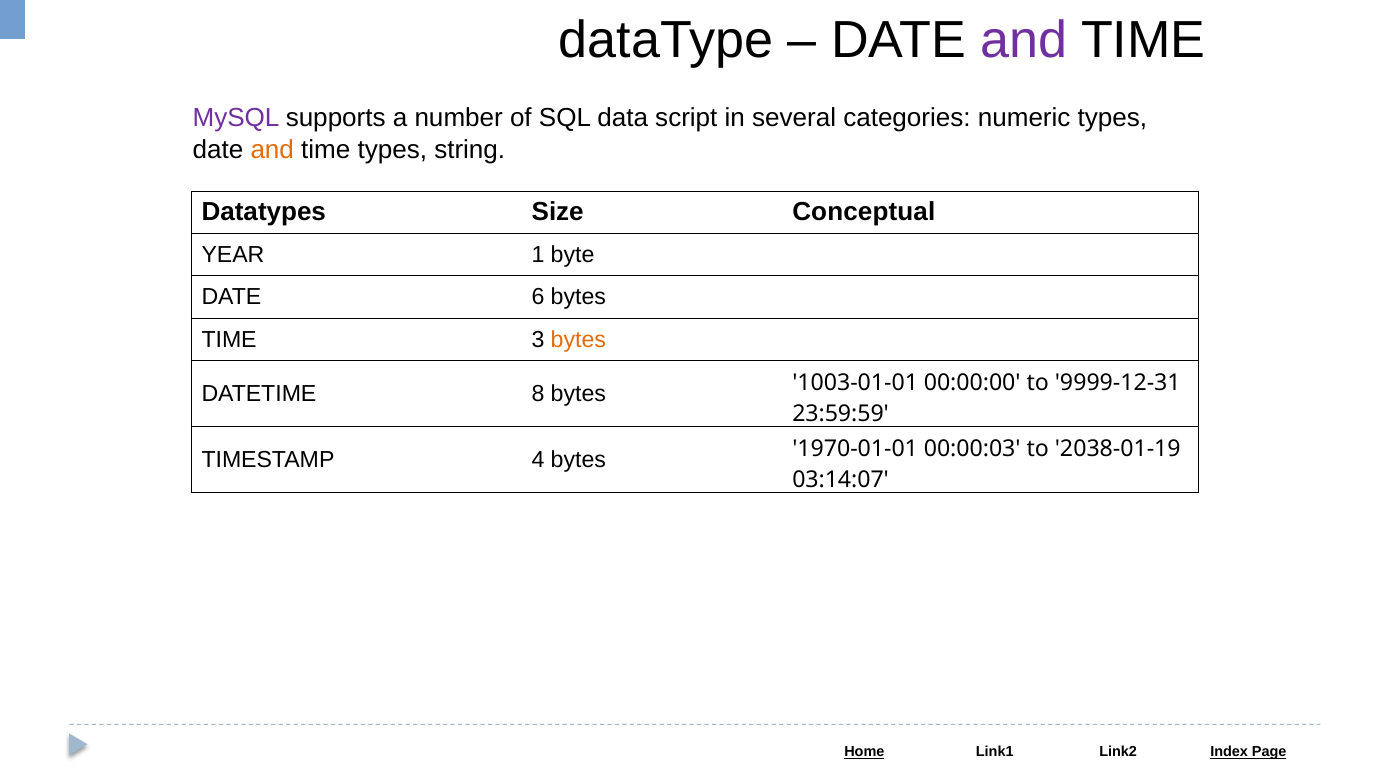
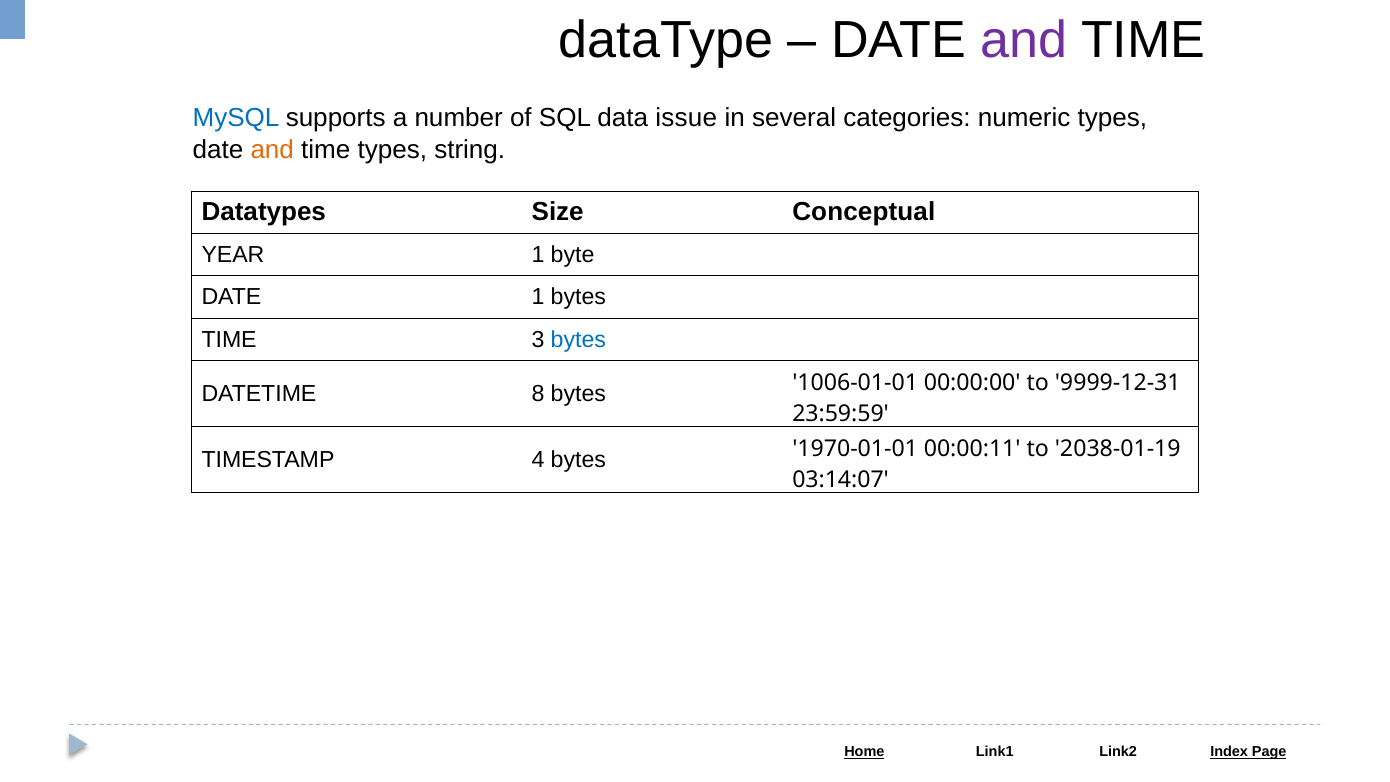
MySQL colour: purple -> blue (236, 118)
script: script -> issue (686, 118)
DATE 6: 6 -> 1 (538, 297)
bytes colour: orange -> blue (578, 339)
1003-01-01: 1003-01-01 -> 1006-01-01 (855, 382)
00:00:03: 00:00:03 -> 00:00:11 (972, 448)
